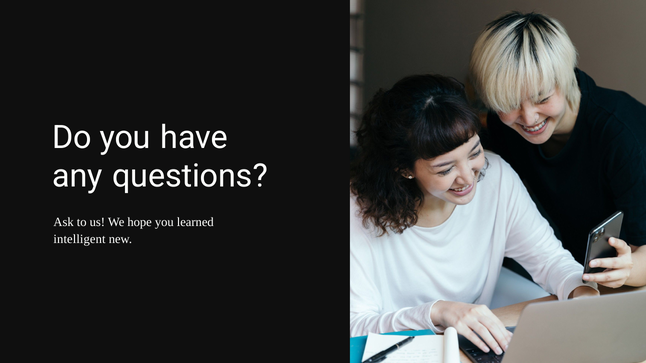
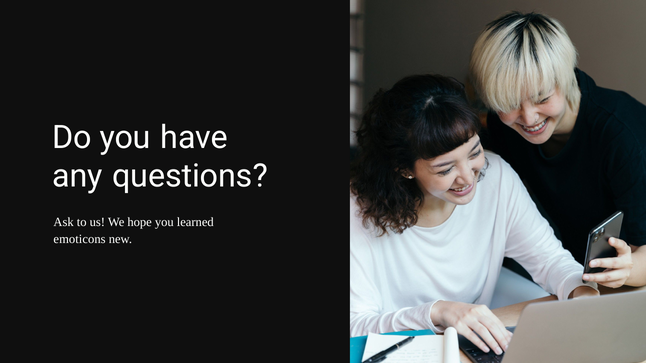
intelligent: intelligent -> emoticons (80, 239)
